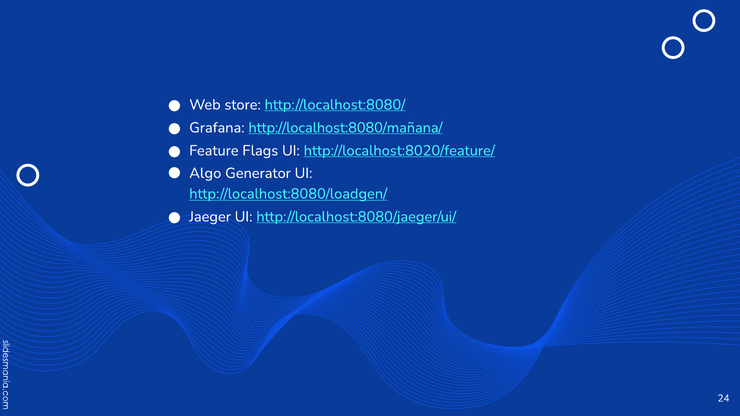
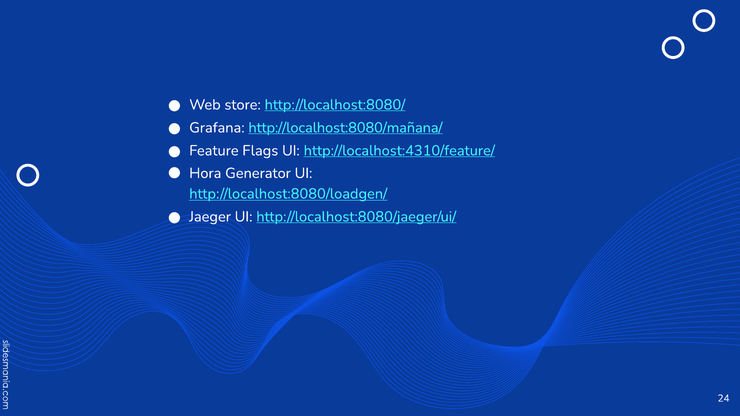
http://localhost:8020/feature/: http://localhost:8020/feature/ -> http://localhost:4310/feature/ (399, 151)
Algo: Algo -> Hora (205, 173)
